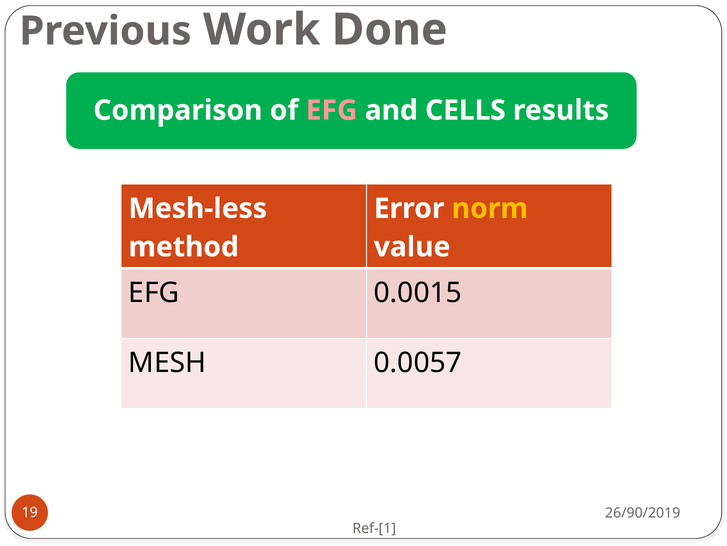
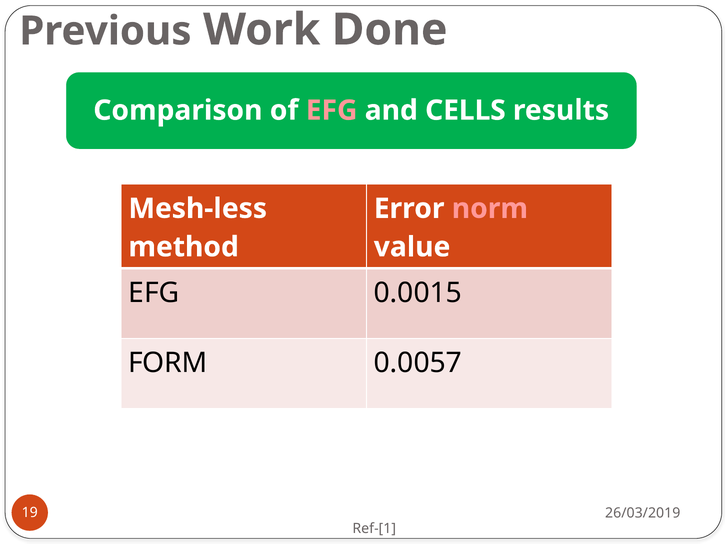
norm colour: yellow -> pink (490, 208)
MESH: MESH -> FORM (168, 362)
26/90/2019: 26/90/2019 -> 26/03/2019 (643, 512)
